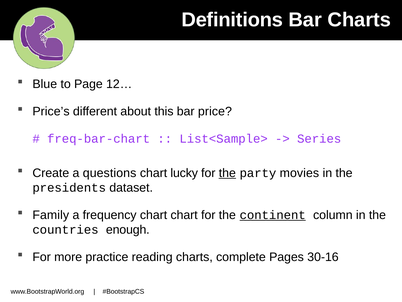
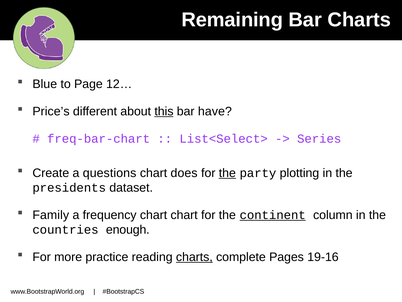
Definitions: Definitions -> Remaining (232, 20)
this underline: none -> present (164, 111)
price: price -> have (215, 111)
List<Sample>: List<Sample> -> List<Select> (224, 138)
lucky: lucky -> does (184, 173)
movies: movies -> plotting (299, 173)
charts underline: none -> present (194, 257)
30-16: 30-16 -> 19-16 (323, 257)
